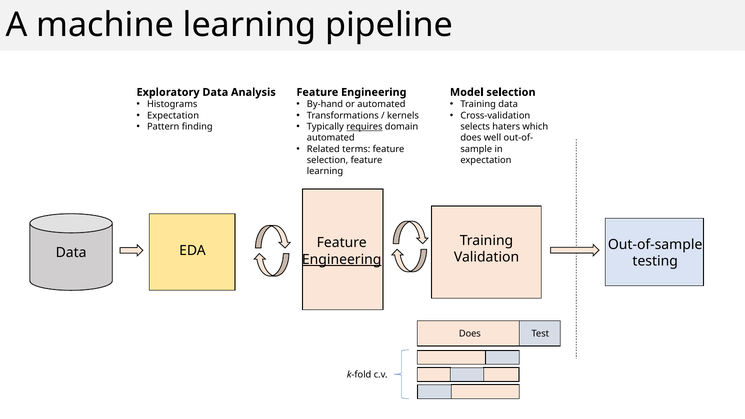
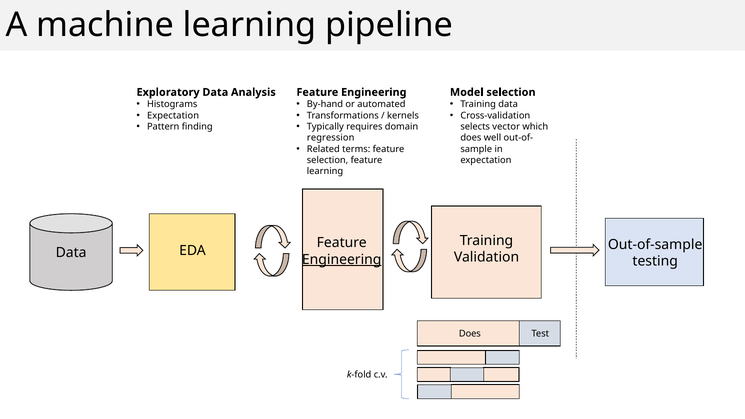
requires underline: present -> none (364, 127)
haters: haters -> vector (506, 127)
automated: automated -> regression (331, 138)
